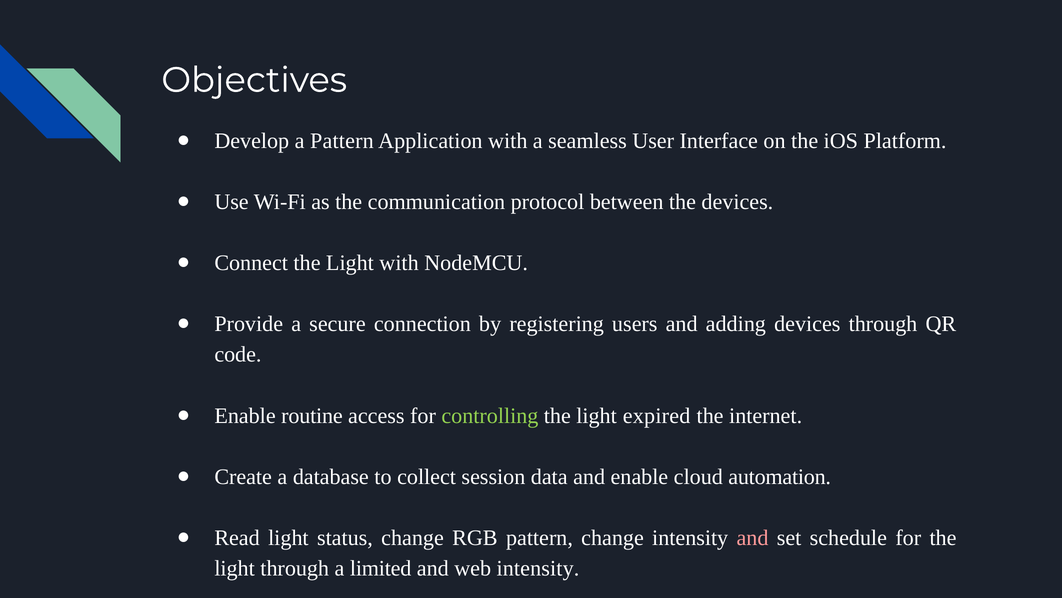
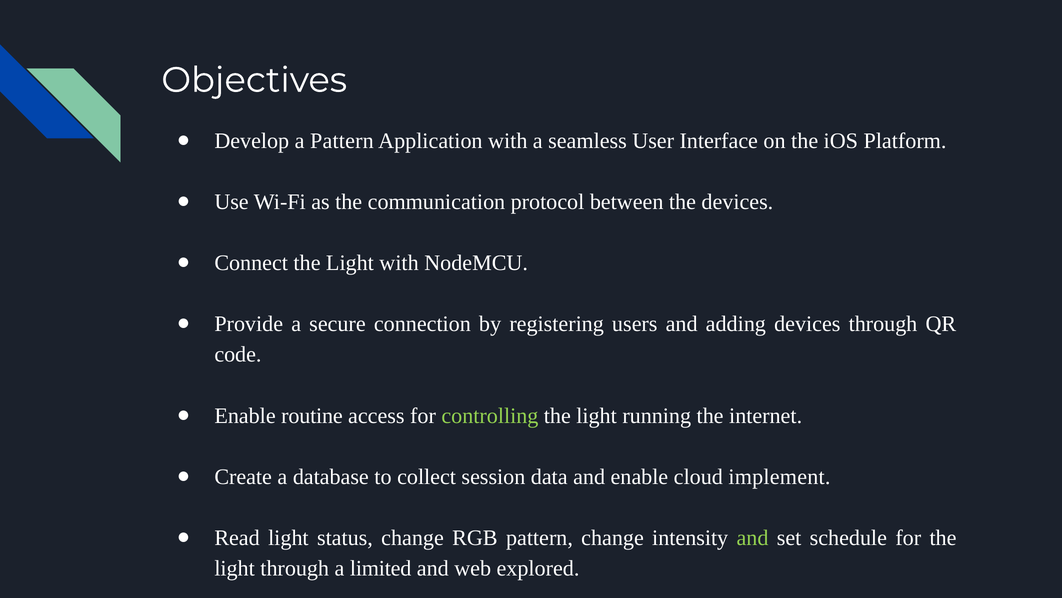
expired: expired -> running (657, 415)
automation: automation -> implement (779, 476)
and colour: pink -> light green (752, 537)
web intensity: intensity -> explored (538, 568)
